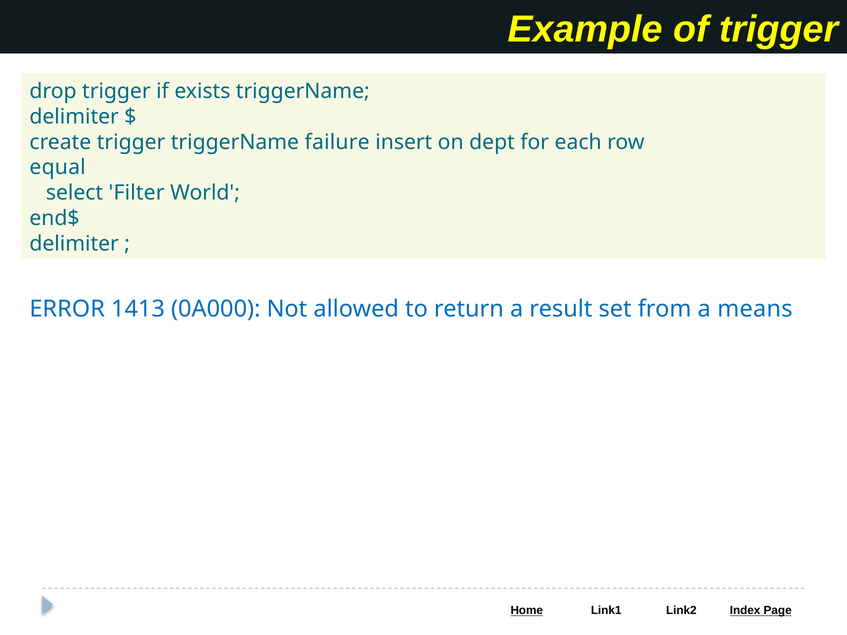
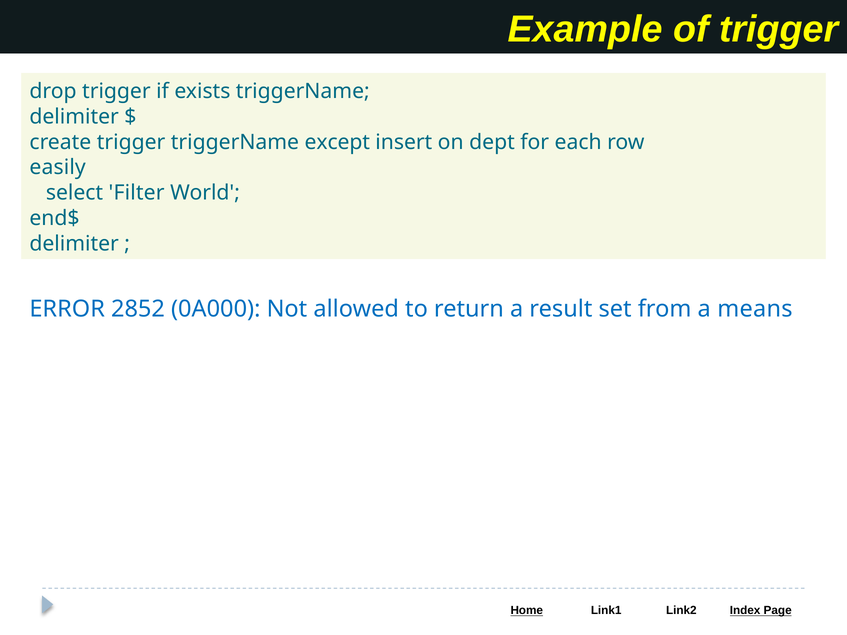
failure: failure -> except (337, 142)
equal: equal -> easily (58, 168)
1413: 1413 -> 2852 (138, 309)
